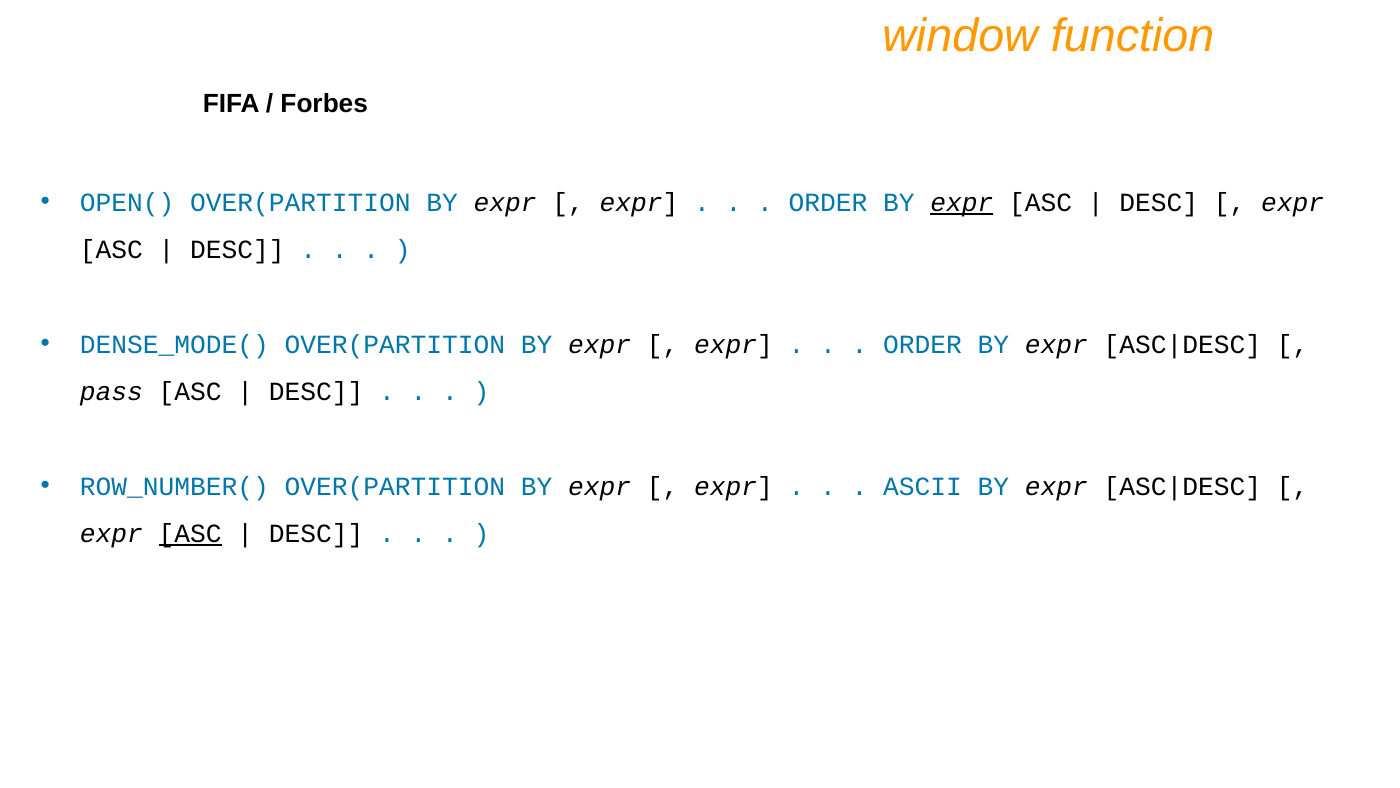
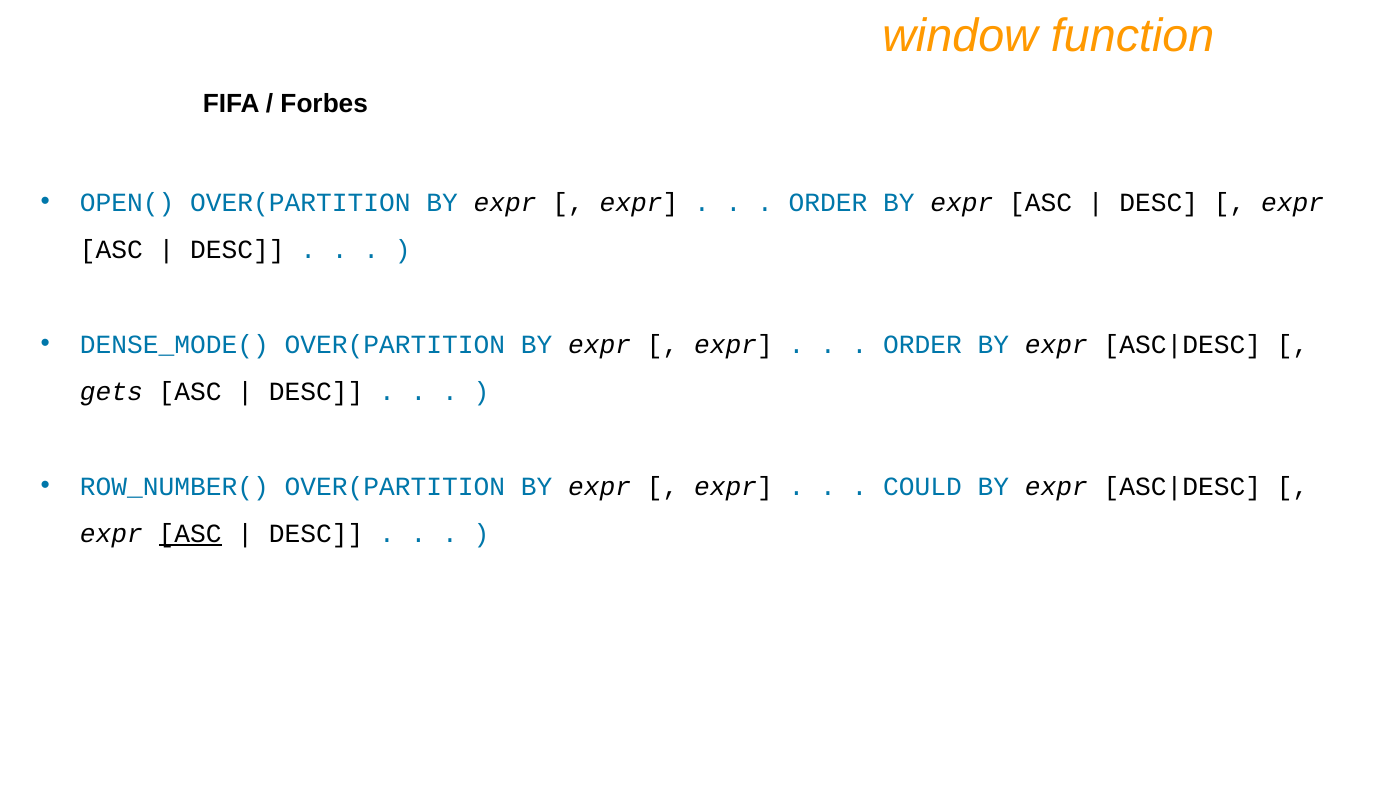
expr underline: present -> none (962, 203)
pass: pass -> gets (111, 392)
ASCII: ASCII -> COULD (923, 486)
